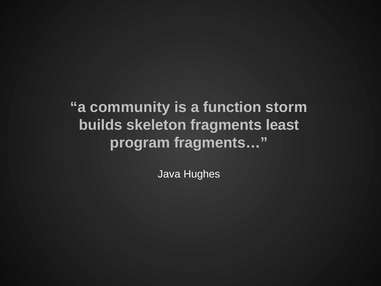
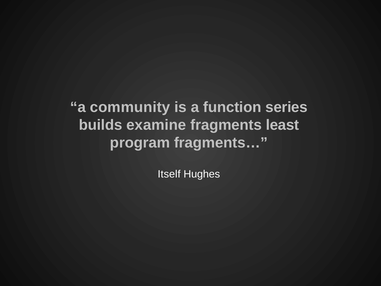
storm: storm -> series (287, 107)
skeleton: skeleton -> examine (156, 125)
Java: Java -> Itself (169, 174)
